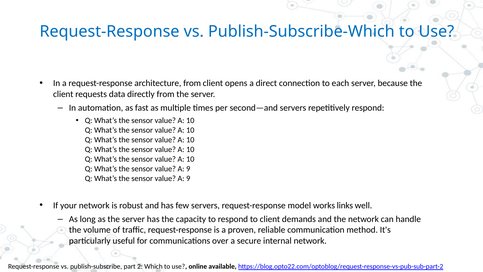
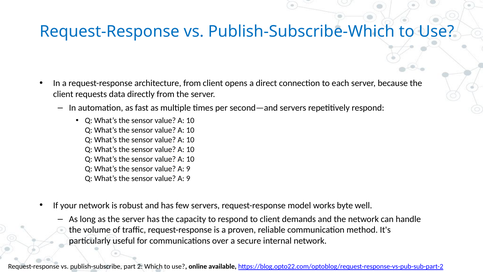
links: links -> byte (345, 205)
